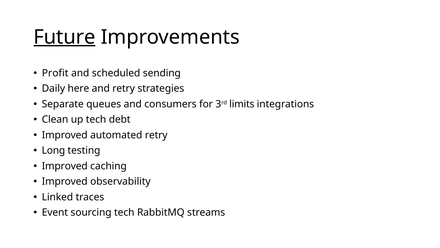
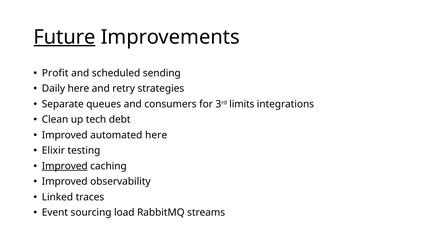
automated retry: retry -> here (156, 135)
Long: Long -> Elixir (53, 150)
Improved underline: none -> present (65, 166)
sourcing tech: tech -> load (124, 212)
